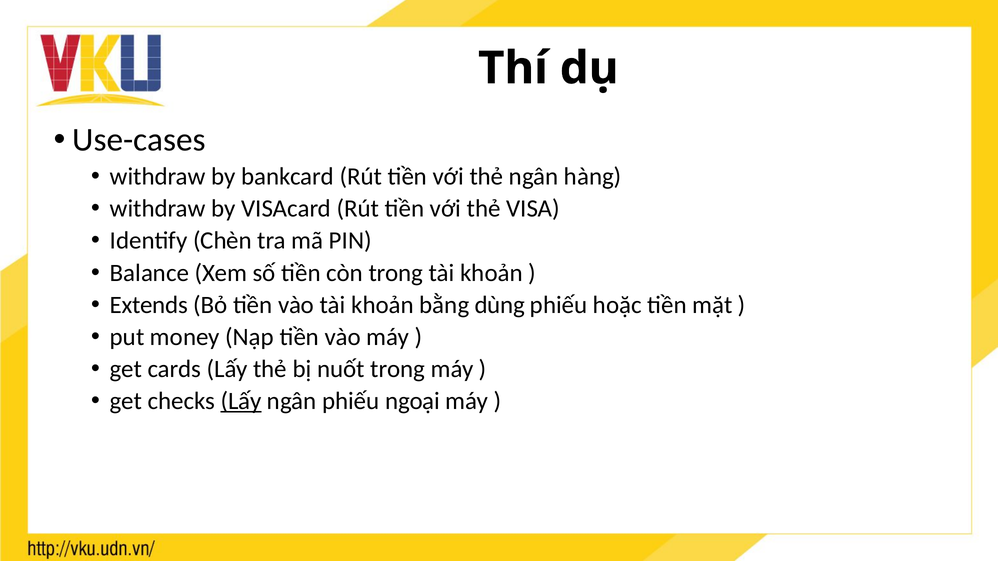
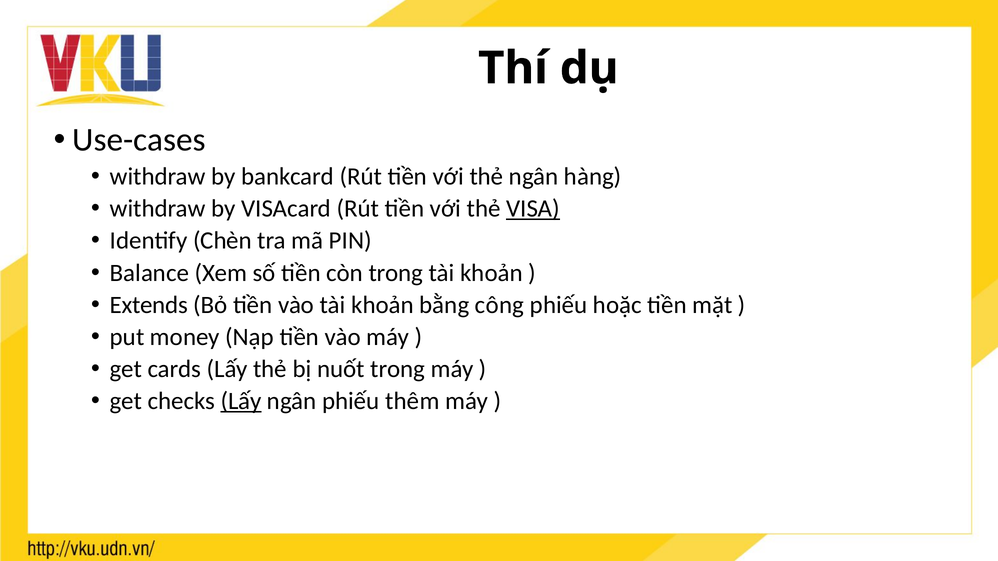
VISA underline: none -> present (533, 209)
dùng: dùng -> công (500, 305)
ngoại: ngoại -> thêm (412, 402)
